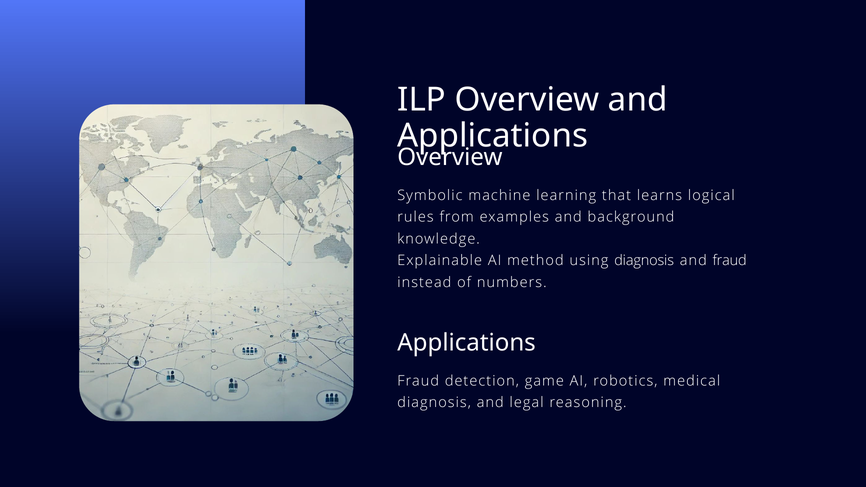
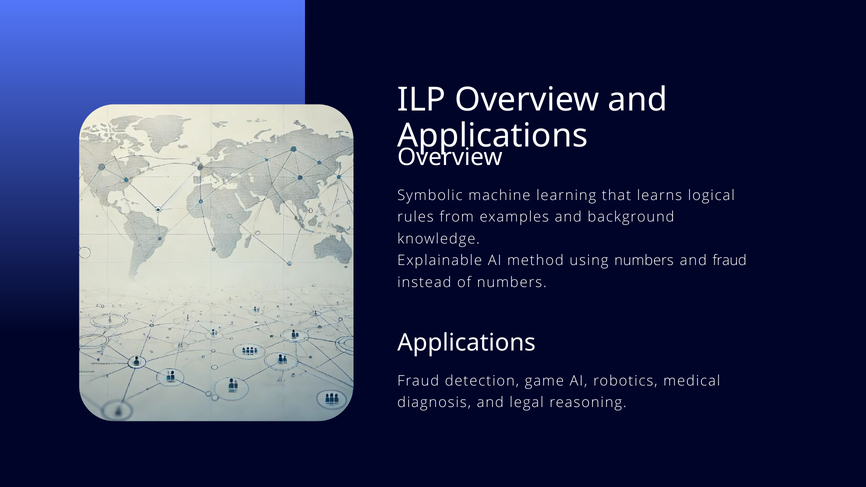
using diagnosis: diagnosis -> numbers (644, 261)
